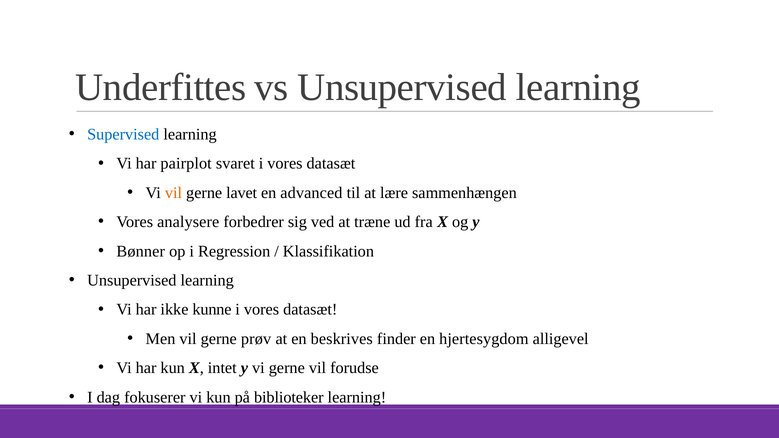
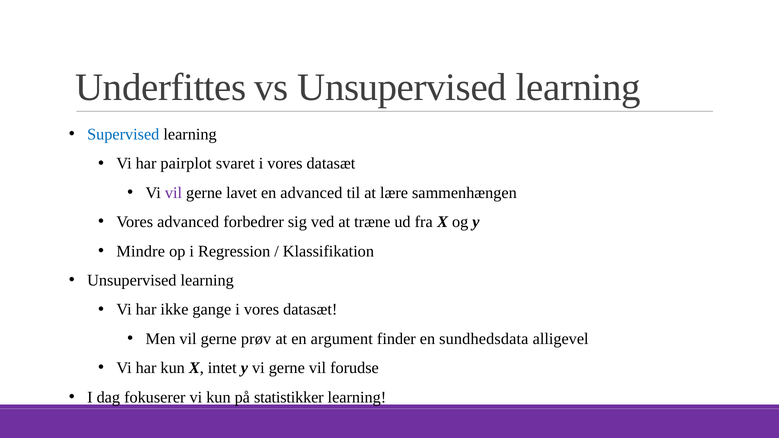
vil colour: orange -> purple (173, 193)
Vores analysere: analysere -> advanced (188, 222)
Bønner: Bønner -> Mindre (141, 251)
kunne: kunne -> gange (212, 310)
beskrives: beskrives -> argument (342, 339)
hjertesygdom: hjertesygdom -> sundhedsdata (484, 339)
biblioteker: biblioteker -> statistikker (289, 397)
